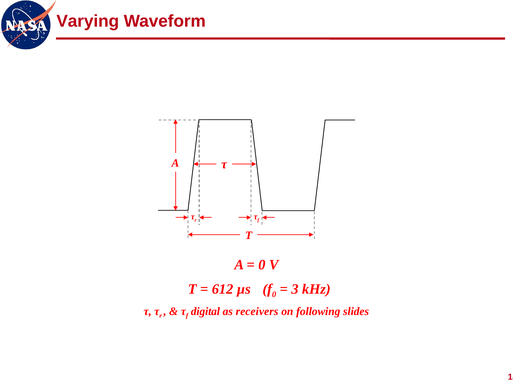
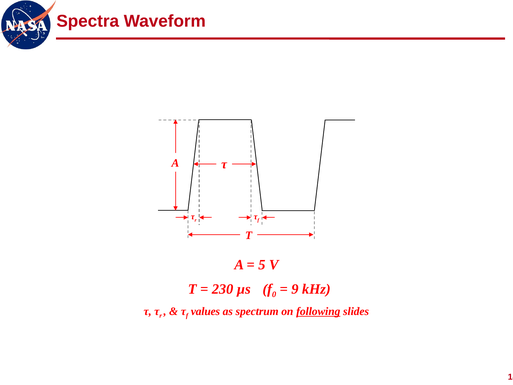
Varying: Varying -> Spectra (88, 21)
0: 0 -> 5 (262, 265)
612: 612 -> 230 (223, 289)
3: 3 -> 9 (295, 289)
digital: digital -> values (205, 311)
receivers: receivers -> spectrum (257, 311)
following underline: none -> present (318, 311)
